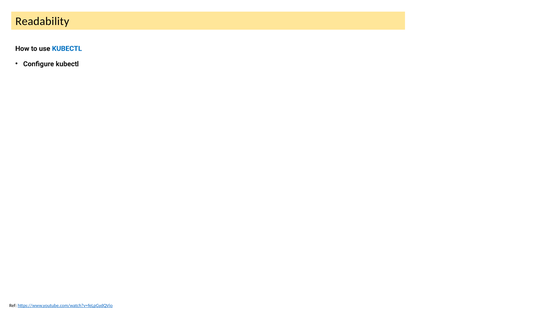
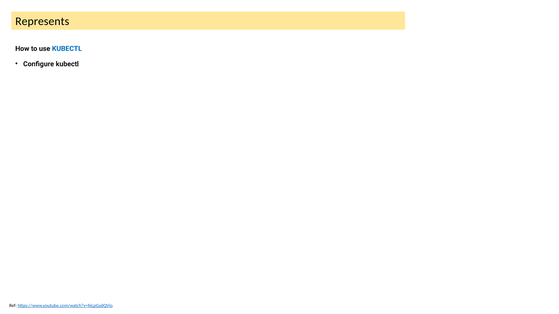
Readability: Readability -> Represents (42, 21)
